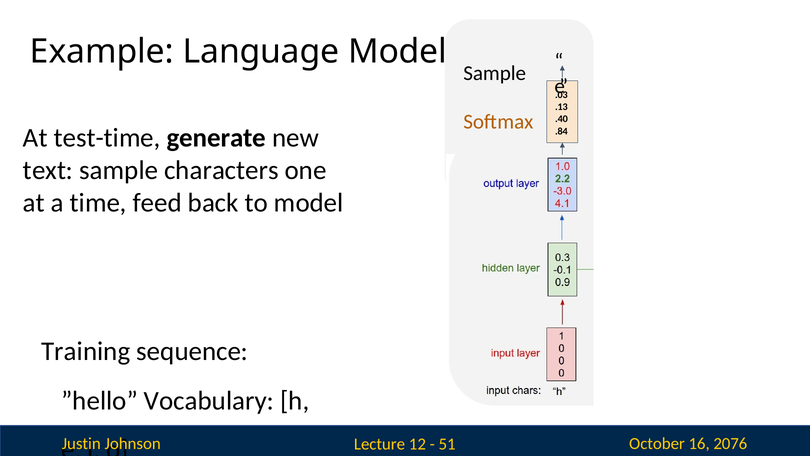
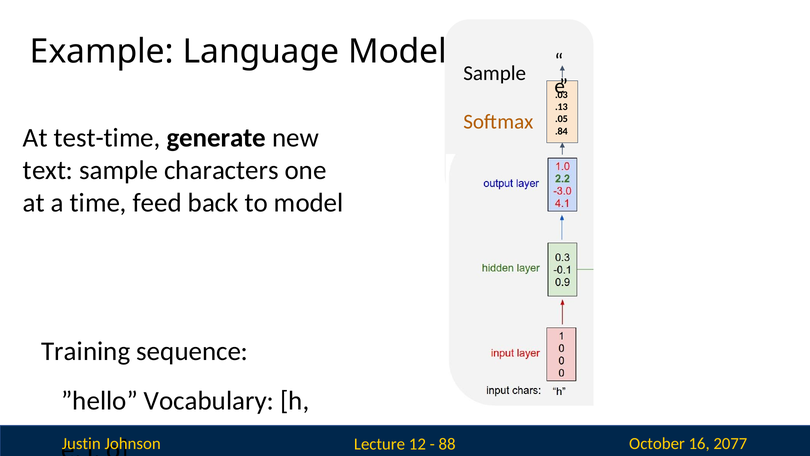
.40: .40 -> .05 (561, 119)
51: 51 -> 88 (447, 444)
2076: 2076 -> 2077 (730, 443)
